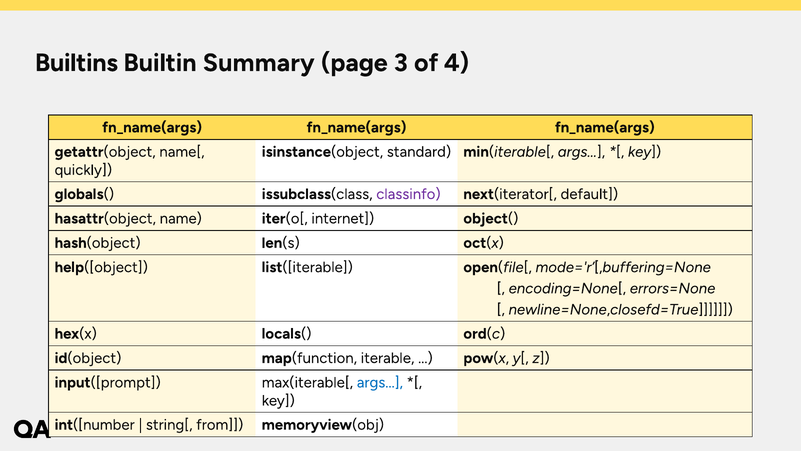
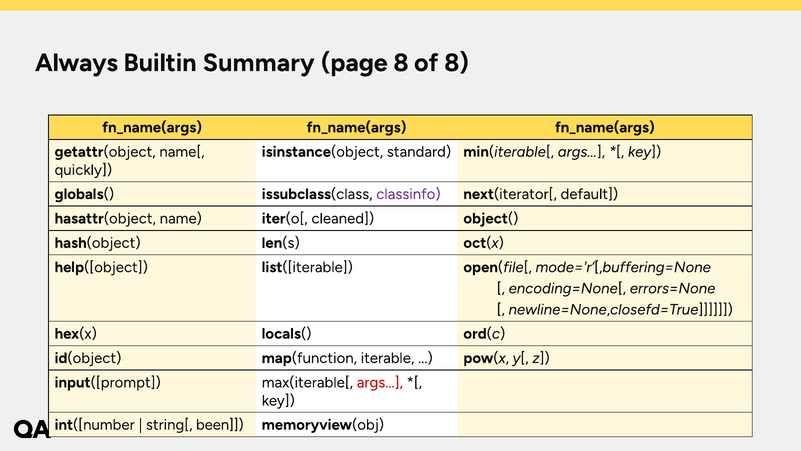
Builtins: Builtins -> Always (76, 63)
page 3: 3 -> 8 (401, 63)
of 4: 4 -> 8 (456, 63)
internet: internet -> cleaned (343, 218)
args colour: blue -> red (380, 382)
from: from -> been (220, 424)
